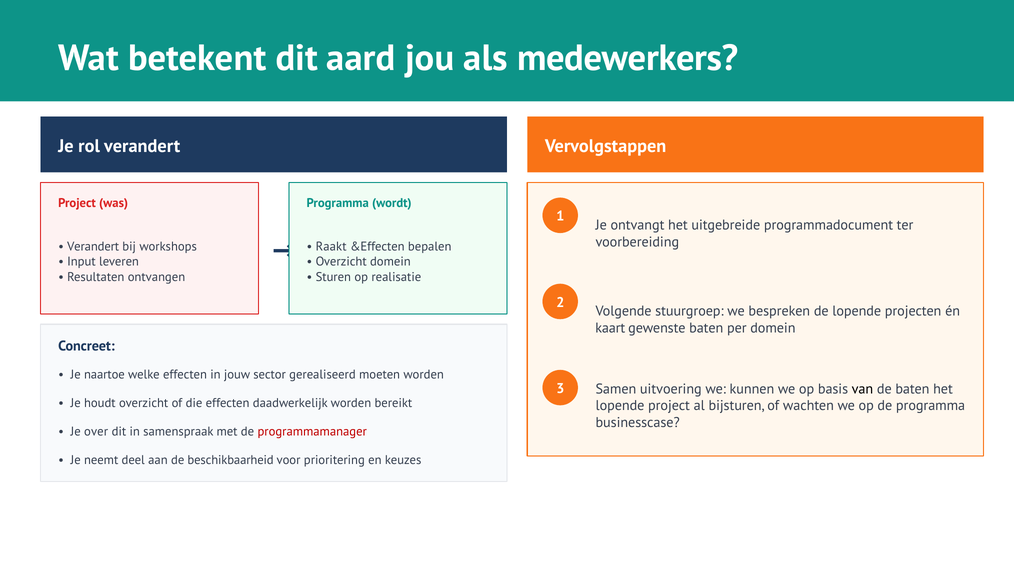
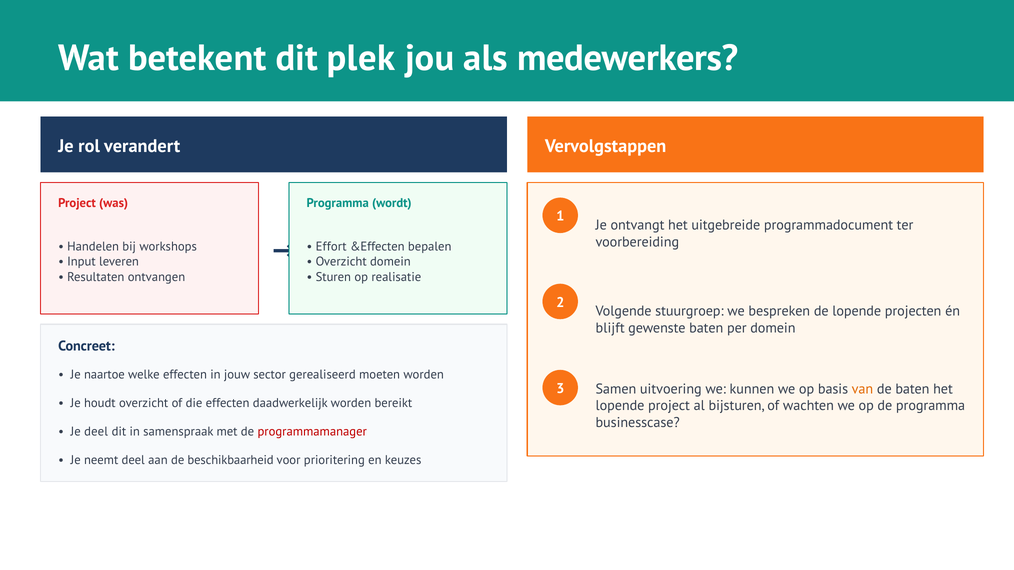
aard: aard -> plek (361, 58)
Verandert: Verandert -> Handelen (93, 247)
Raakt: Raakt -> Effort (331, 247)
kaart: kaart -> blijft (610, 328)
van colour: black -> orange (862, 389)
Je over: over -> deel (96, 432)
